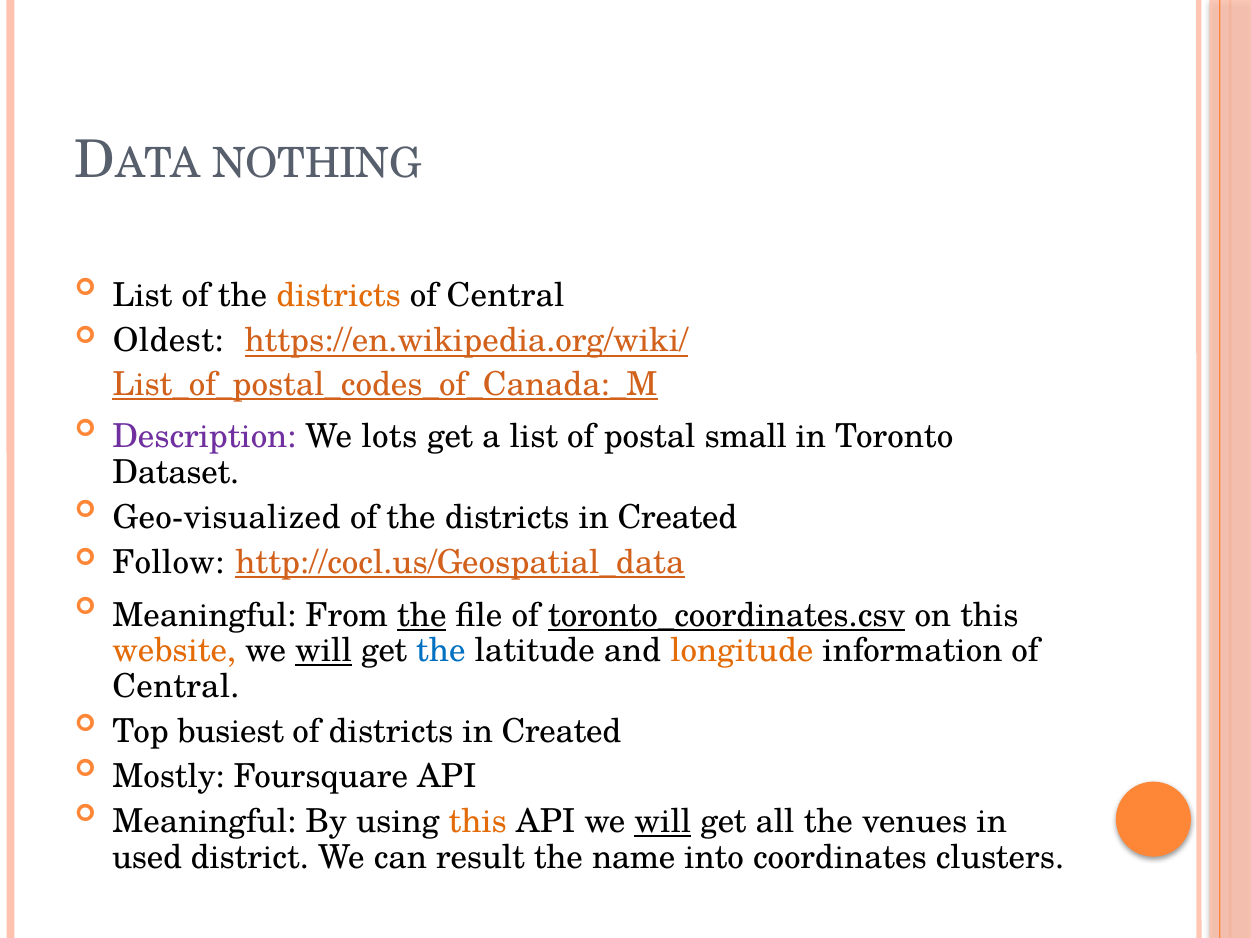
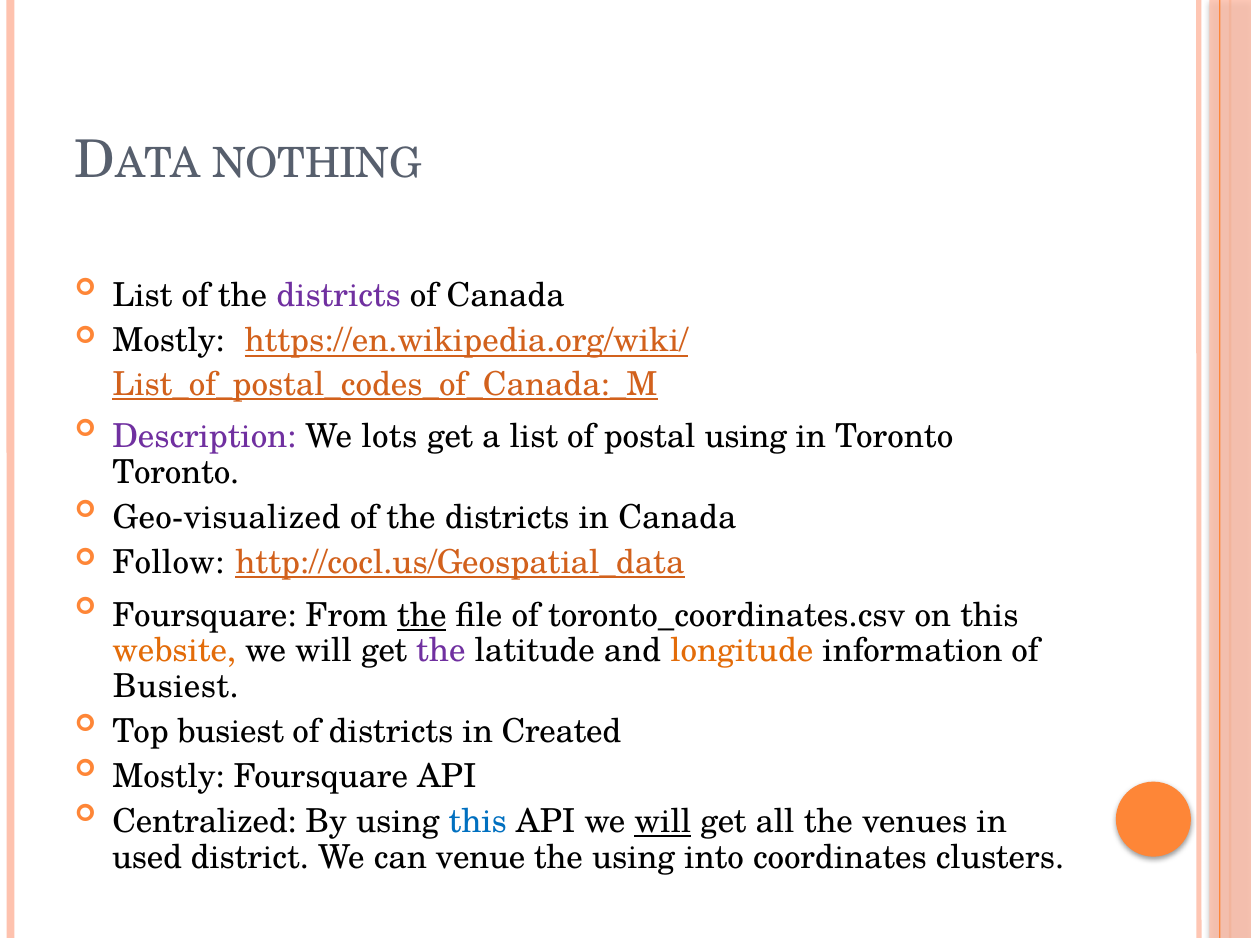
districts colour: orange -> purple (339, 296)
Central: Central -> Canada (506, 296)
Oldest: Oldest -> Mostly (169, 341)
postal small: small -> using (746, 437)
Dataset: Dataset -> Toronto (176, 473)
the districts in Created: Created -> Canada (677, 518)
Meaningful: Meaningful -> Foursquare (204, 616)
toronto_coordinates.csv underline: present -> none (727, 616)
will underline: present -> none (324, 651)
the colour: blue -> purple (441, 651)
Central: Central -> Busiest (176, 687)
Meaningful: Meaningful -> Centralized (204, 822)
this colour: orange -> blue (478, 822)
result: result -> venue (481, 858)
the name: name -> using (634, 858)
